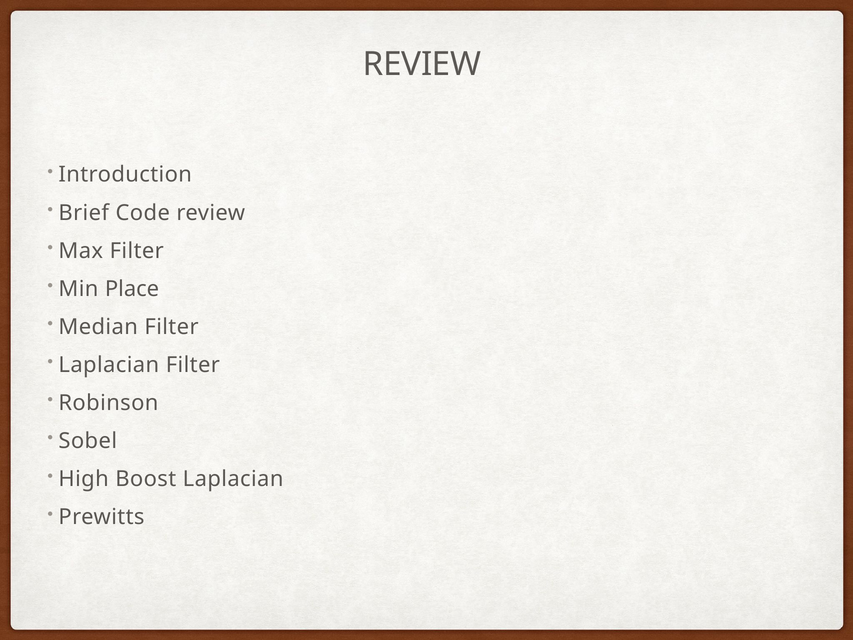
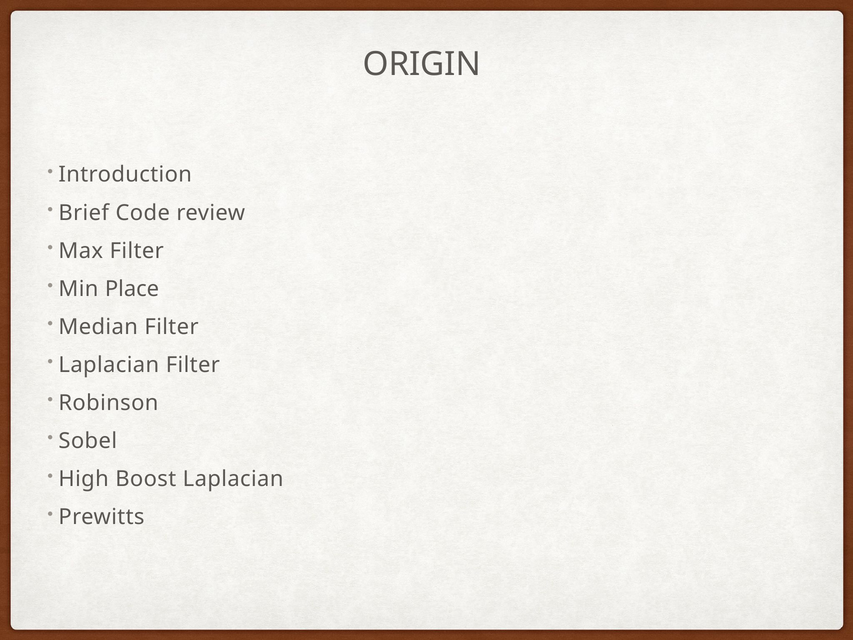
REVIEW: REVIEW -> ORIGIN (422, 64)
